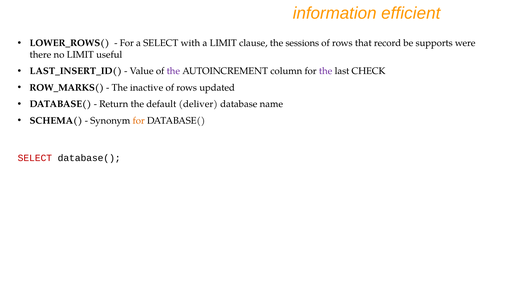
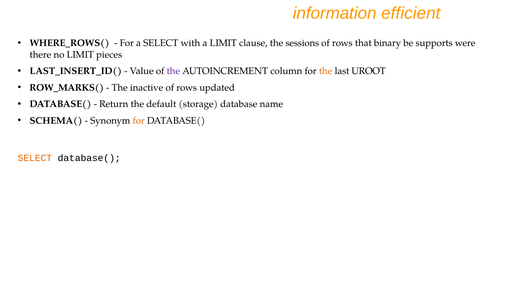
LOWER_ROWS(: LOWER_ROWS( -> WHERE_ROWS( (70, 43)
record: record -> binary (388, 43)
useful: useful -> pieces (109, 55)
the colour: purple -> orange (326, 71)
CHECK: CHECK -> UROOT (369, 71)
deliver: deliver -> storage (198, 104)
SELECT colour: red -> orange (35, 158)
